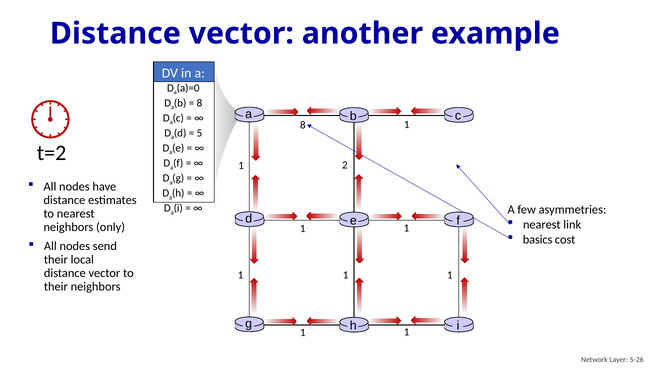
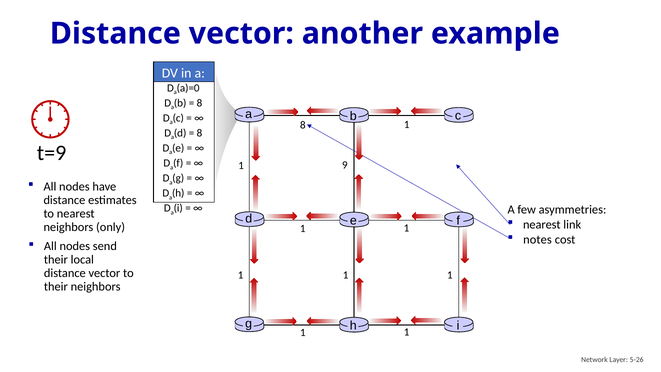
5: 5 -> 8 (199, 133)
t=2: t=2 -> t=9 (52, 153)
2: 2 -> 9 (345, 165)
basics: basics -> notes (537, 239)
